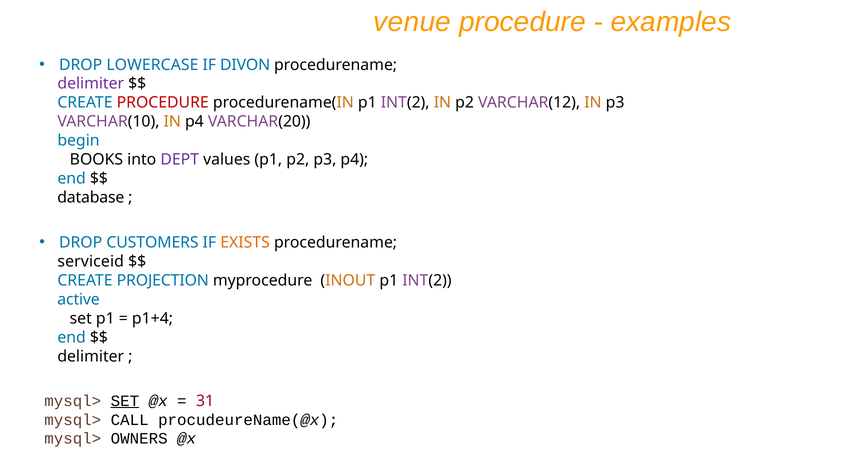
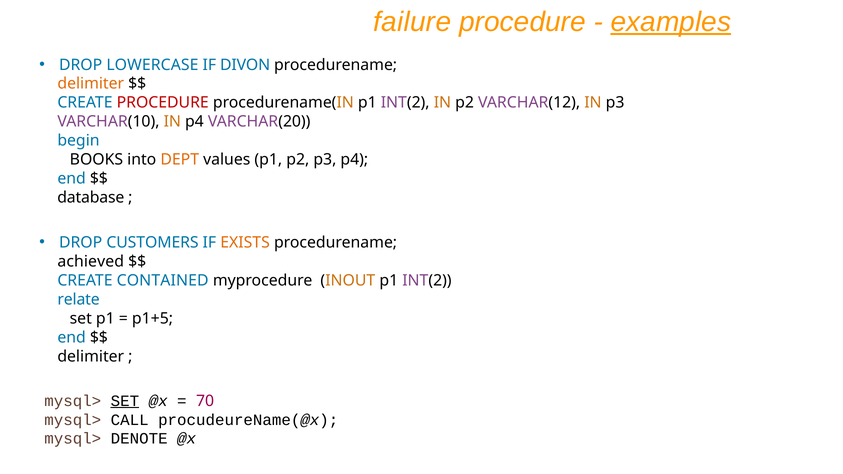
venue: venue -> failure (412, 22)
examples underline: none -> present (671, 22)
delimiter colour: purple -> orange (91, 84)
DEPT colour: purple -> orange (180, 160)
serviceid: serviceid -> achieved (91, 262)
PROJECTION: PROJECTION -> CONTAINED (163, 281)
active: active -> relate (79, 300)
p1+4: p1+4 -> p1+5 (153, 318)
31: 31 -> 70 (205, 401)
OWNERS: OWNERS -> DENOTE (139, 439)
